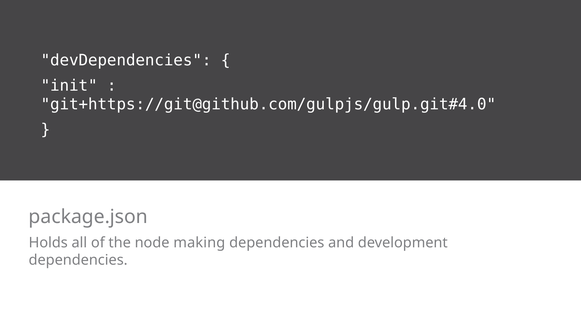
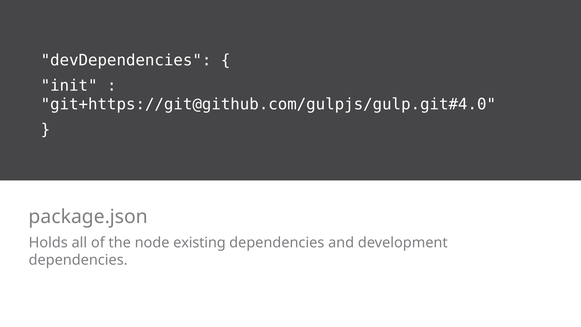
making: making -> existing (199, 243)
